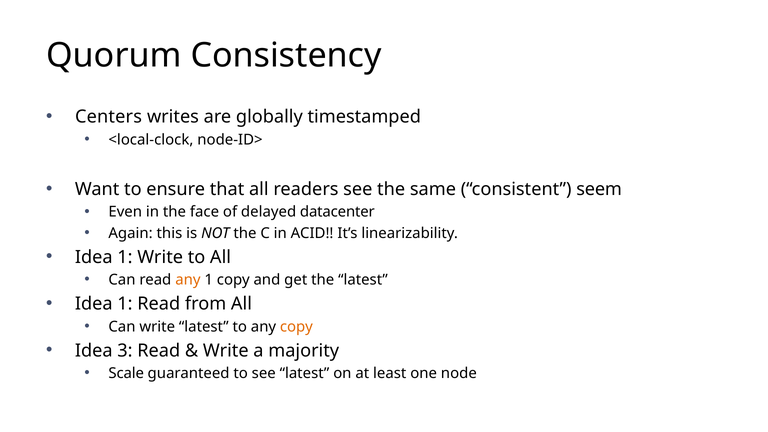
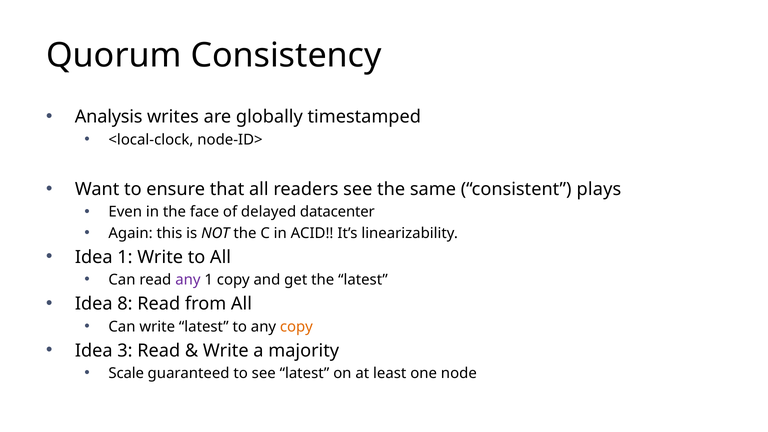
Centers: Centers -> Analysis (109, 117)
seem: seem -> plays (599, 189)
any colour: orange -> purple (188, 280)
1: 1 -> 8 (125, 304)
